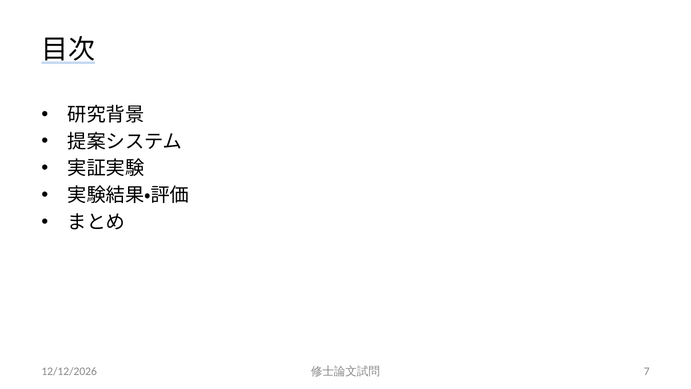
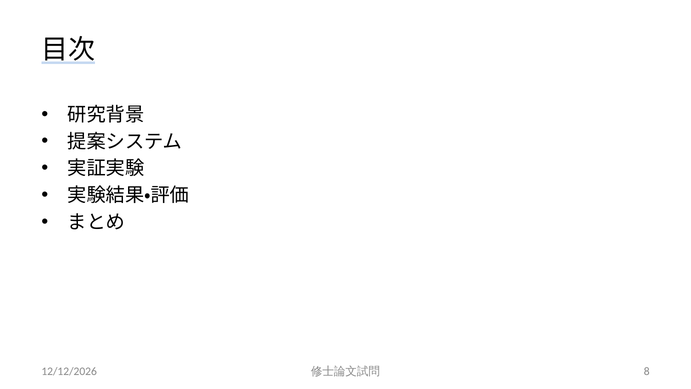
7: 7 -> 8 (647, 371)
